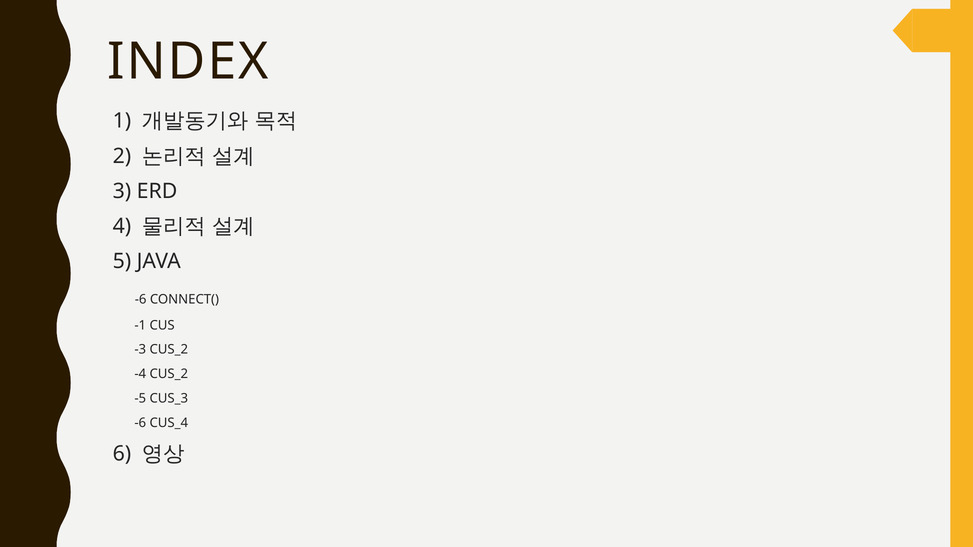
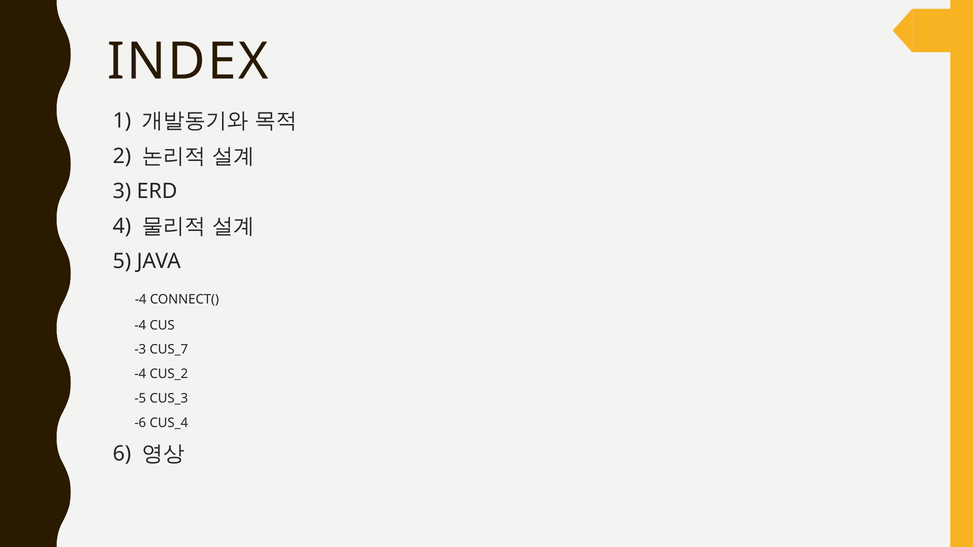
-6: -6 -> -4 (141, 299)
-1: -1 -> -4 (140, 325)
-3 CUS_2: CUS_2 -> CUS_7 (169, 350)
